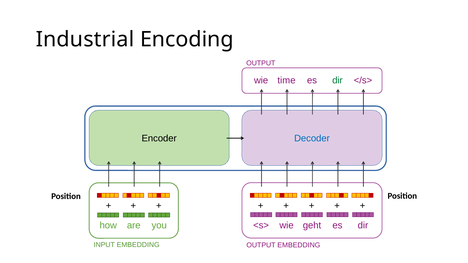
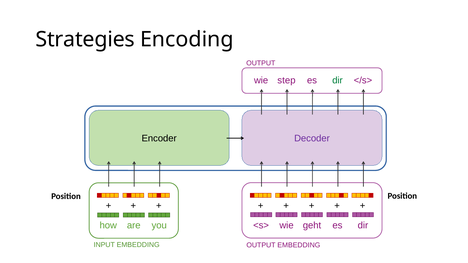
Industrial: Industrial -> Strategies (85, 39)
time: time -> step (286, 81)
Decoder colour: blue -> purple (312, 139)
